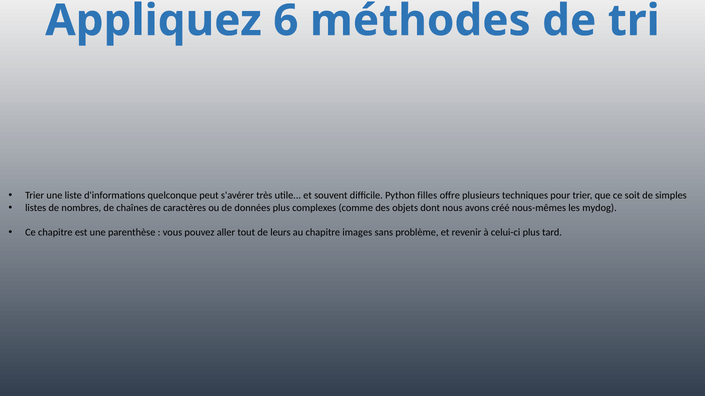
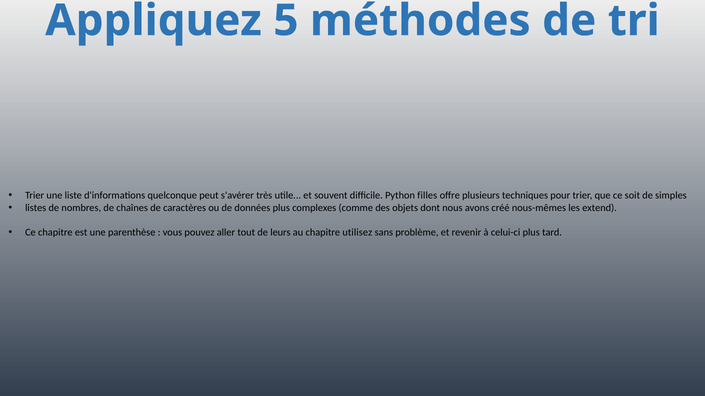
6: 6 -> 5 (286, 21)
mydog: mydog -> extend (600, 208)
images: images -> utilisez (357, 233)
